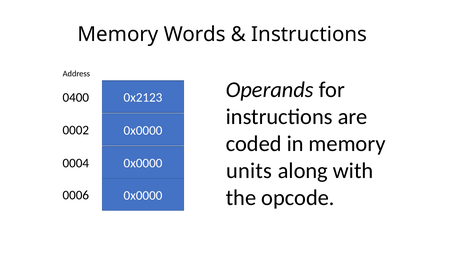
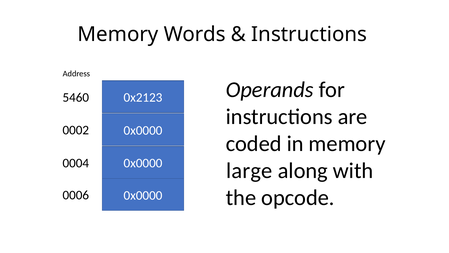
0400: 0400 -> 5460 (76, 97)
units: units -> large (249, 171)
